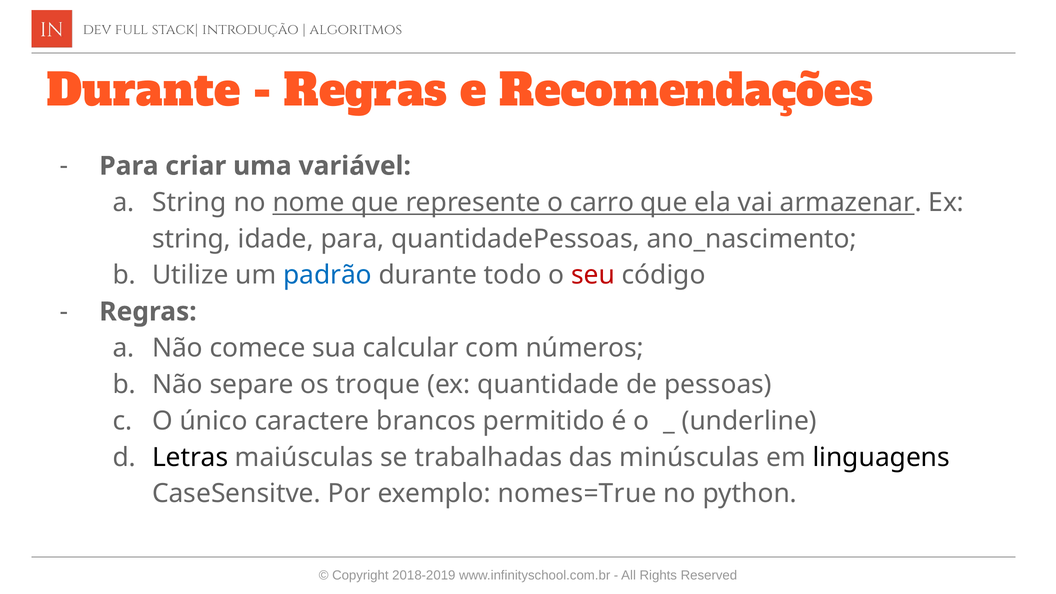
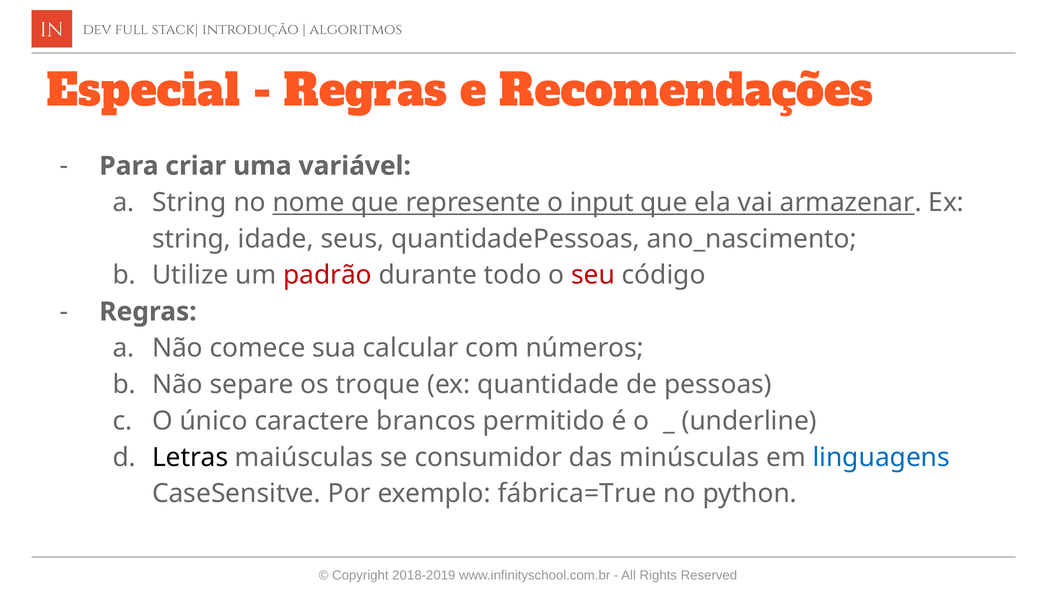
Durante: Durante -> Especial (143, 91)
carro: carro -> input (602, 202)
idade para: para -> seus (352, 239)
padrão colour: blue -> red (327, 275)
trabalhadas: trabalhadas -> consumidor (488, 457)
linguagens colour: black -> blue (881, 457)
nomes=True: nomes=True -> fábrica=True (577, 494)
